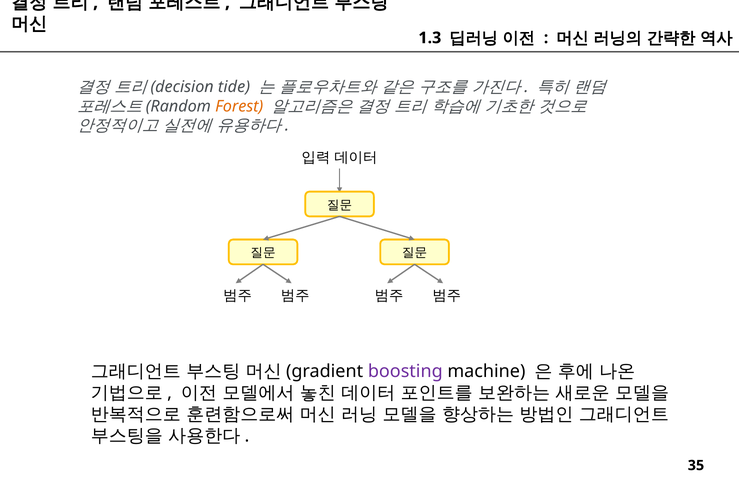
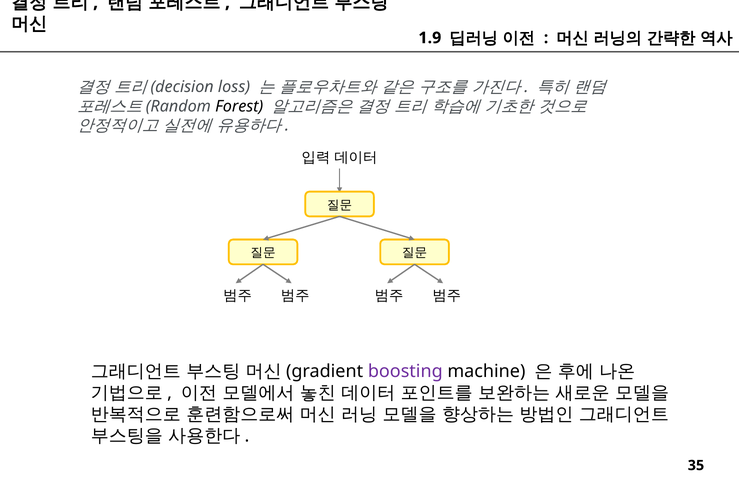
1.3: 1.3 -> 1.9 (430, 38)
tide: tide -> loss (234, 87)
Forest colour: orange -> black (239, 106)
